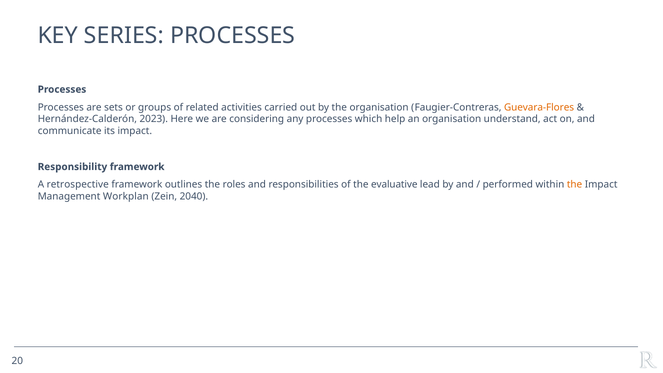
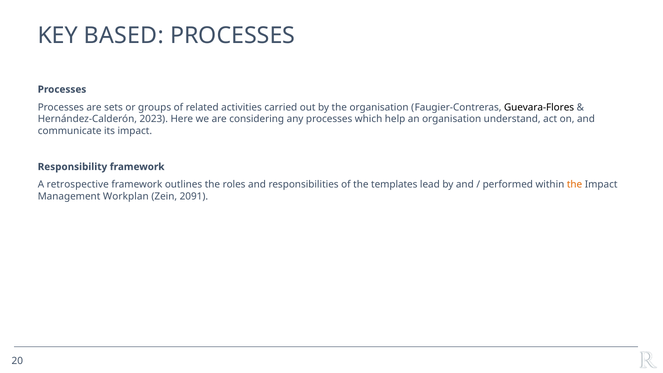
SERIES: SERIES -> BASED (124, 35)
Guevara-Flores colour: orange -> black (539, 107)
evaluative: evaluative -> templates (394, 185)
2040: 2040 -> 2091 (194, 197)
